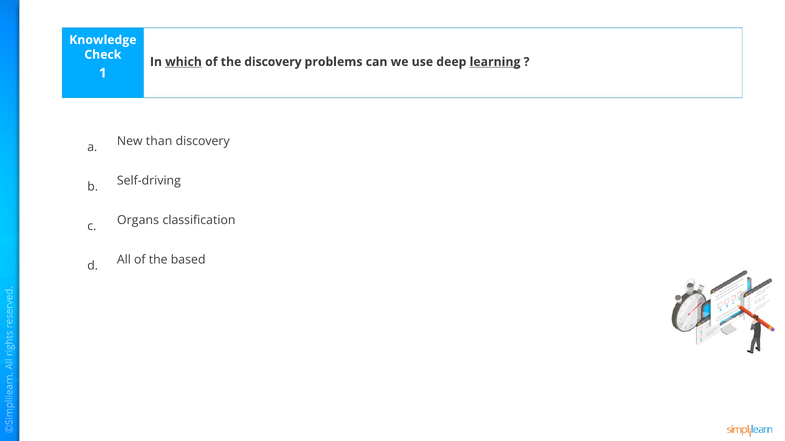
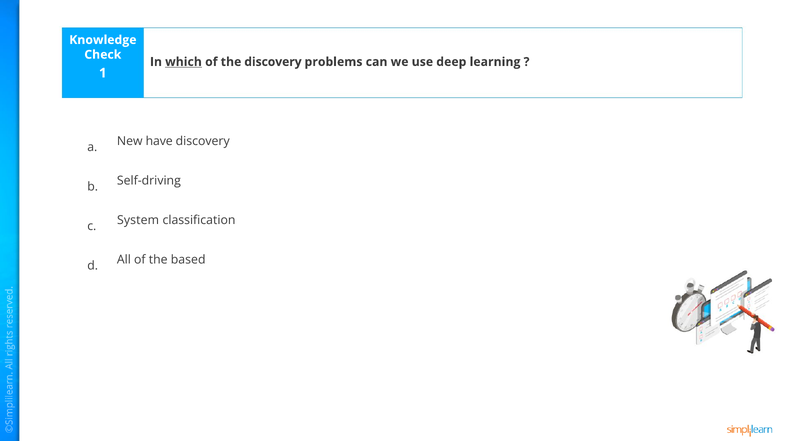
learning underline: present -> none (495, 62)
than: than -> have (159, 141)
Organs: Organs -> System (138, 220)
